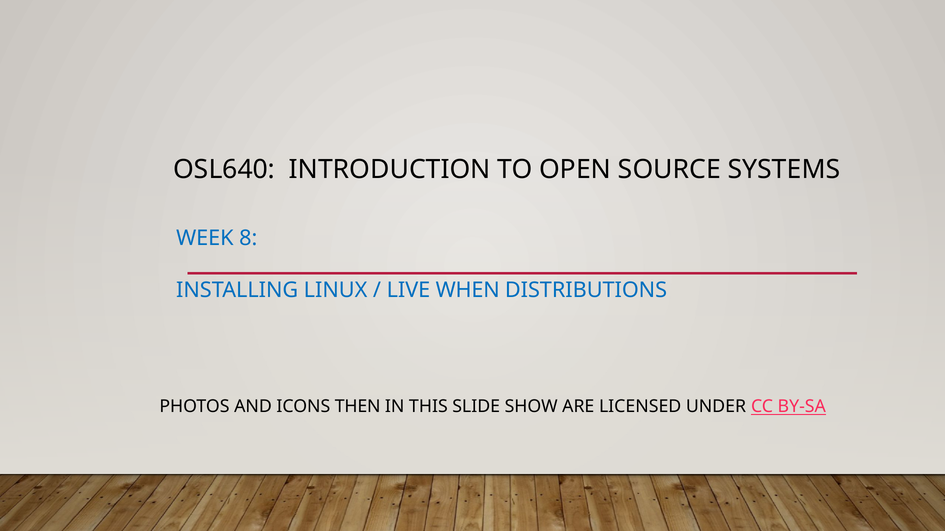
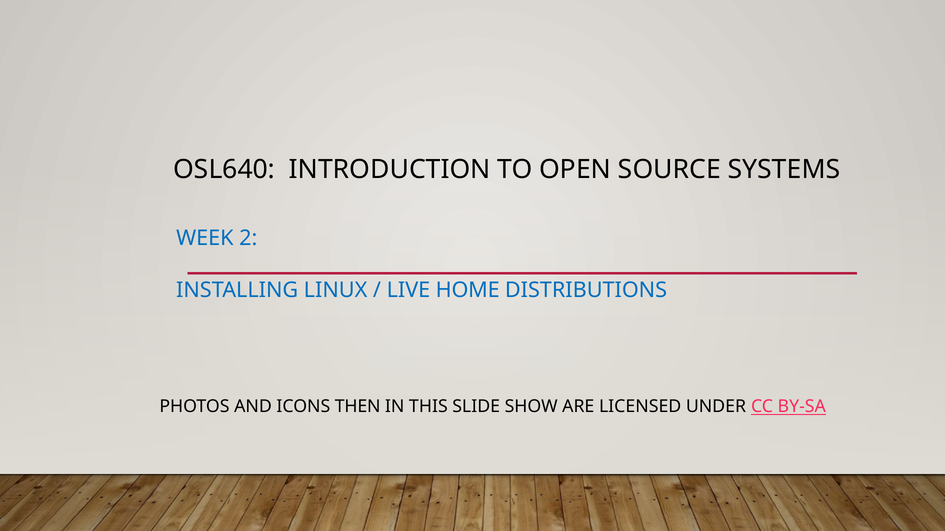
8: 8 -> 2 (248, 238)
WHEN: WHEN -> HOME (468, 290)
